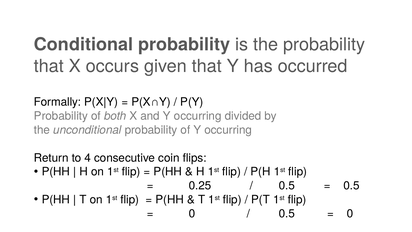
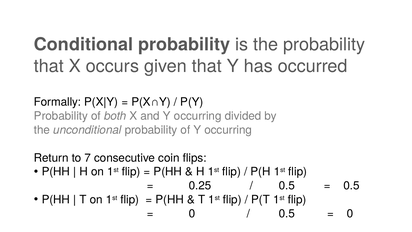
4: 4 -> 7 (88, 158)
